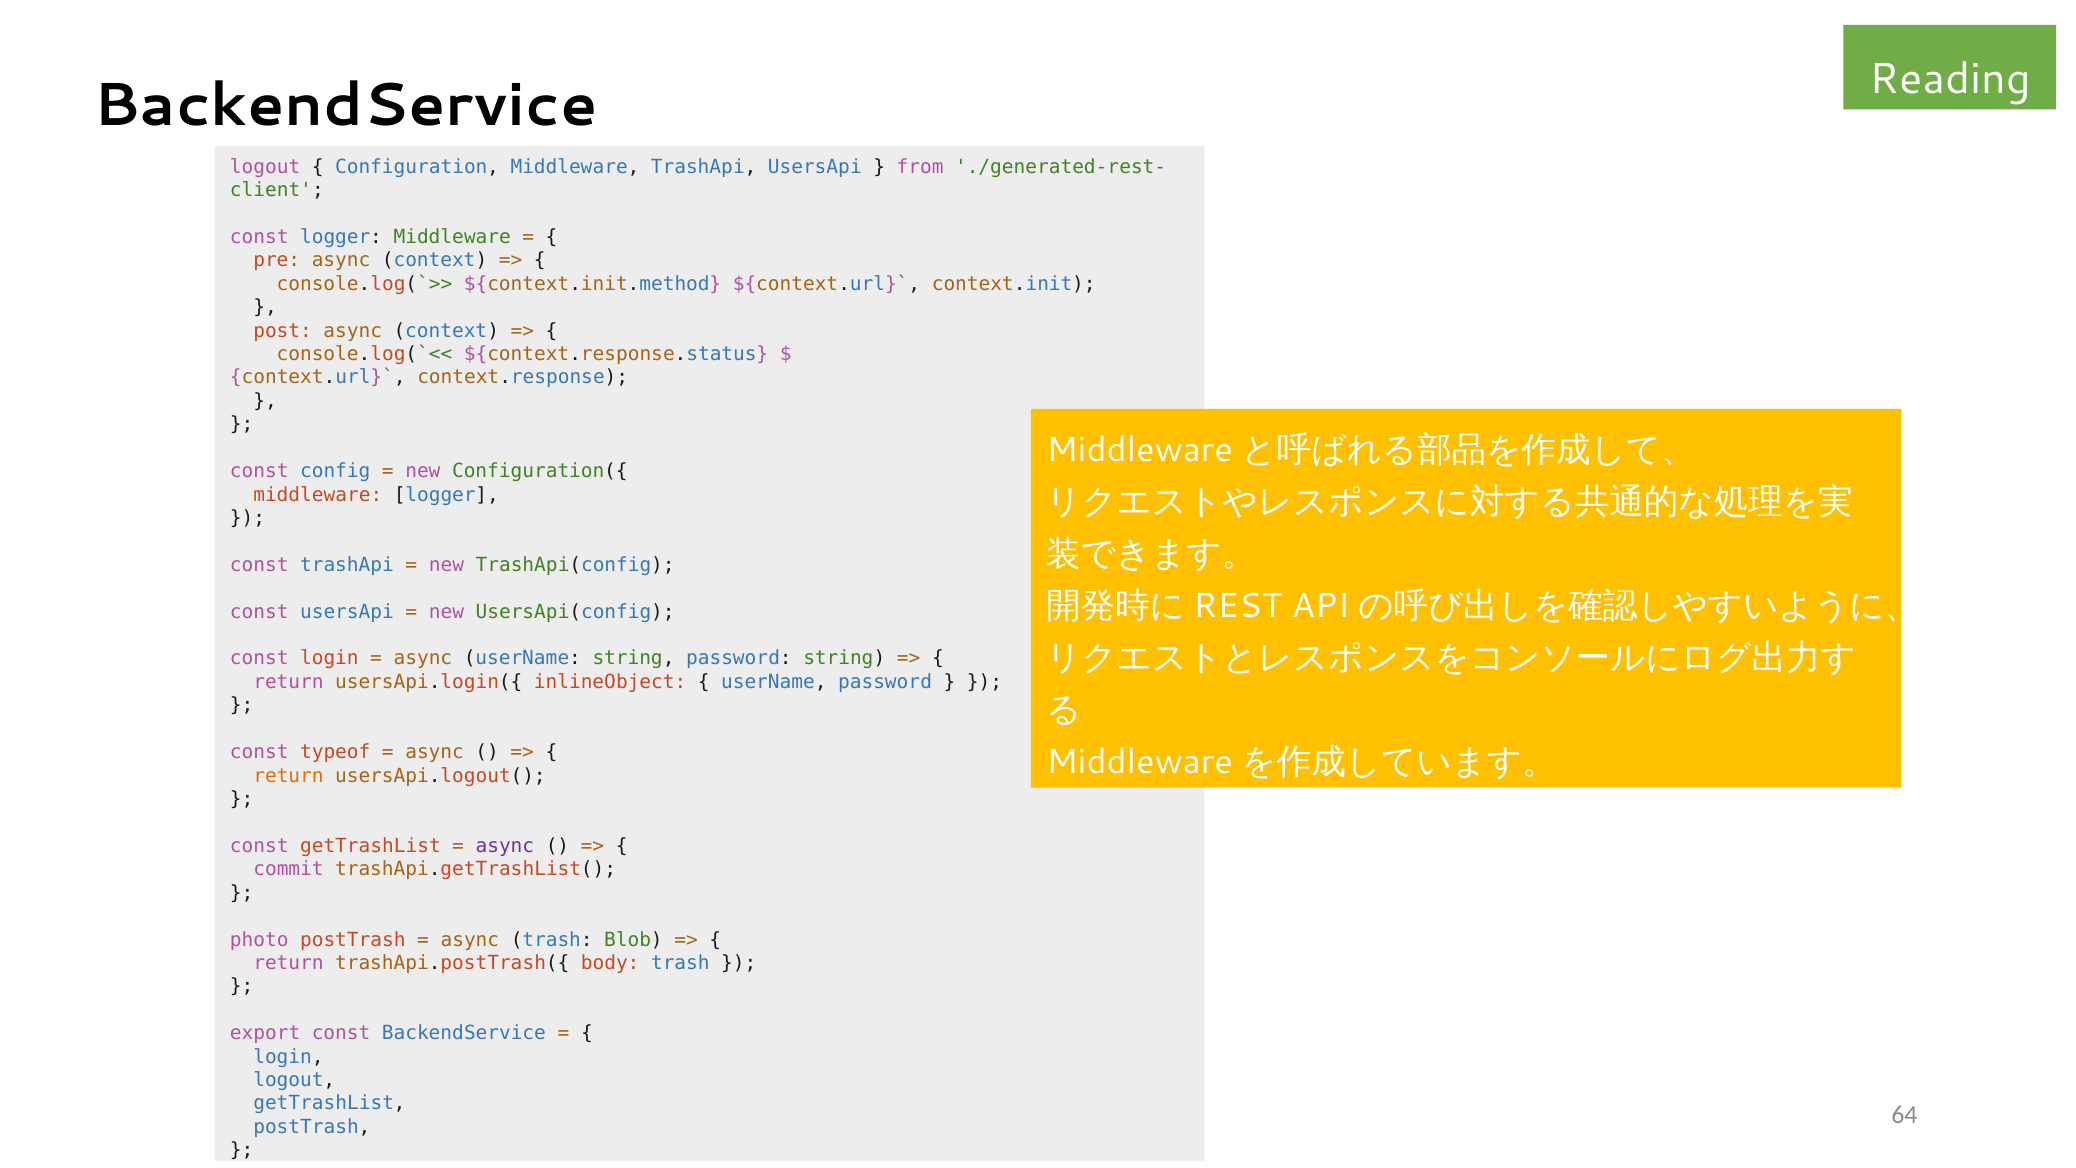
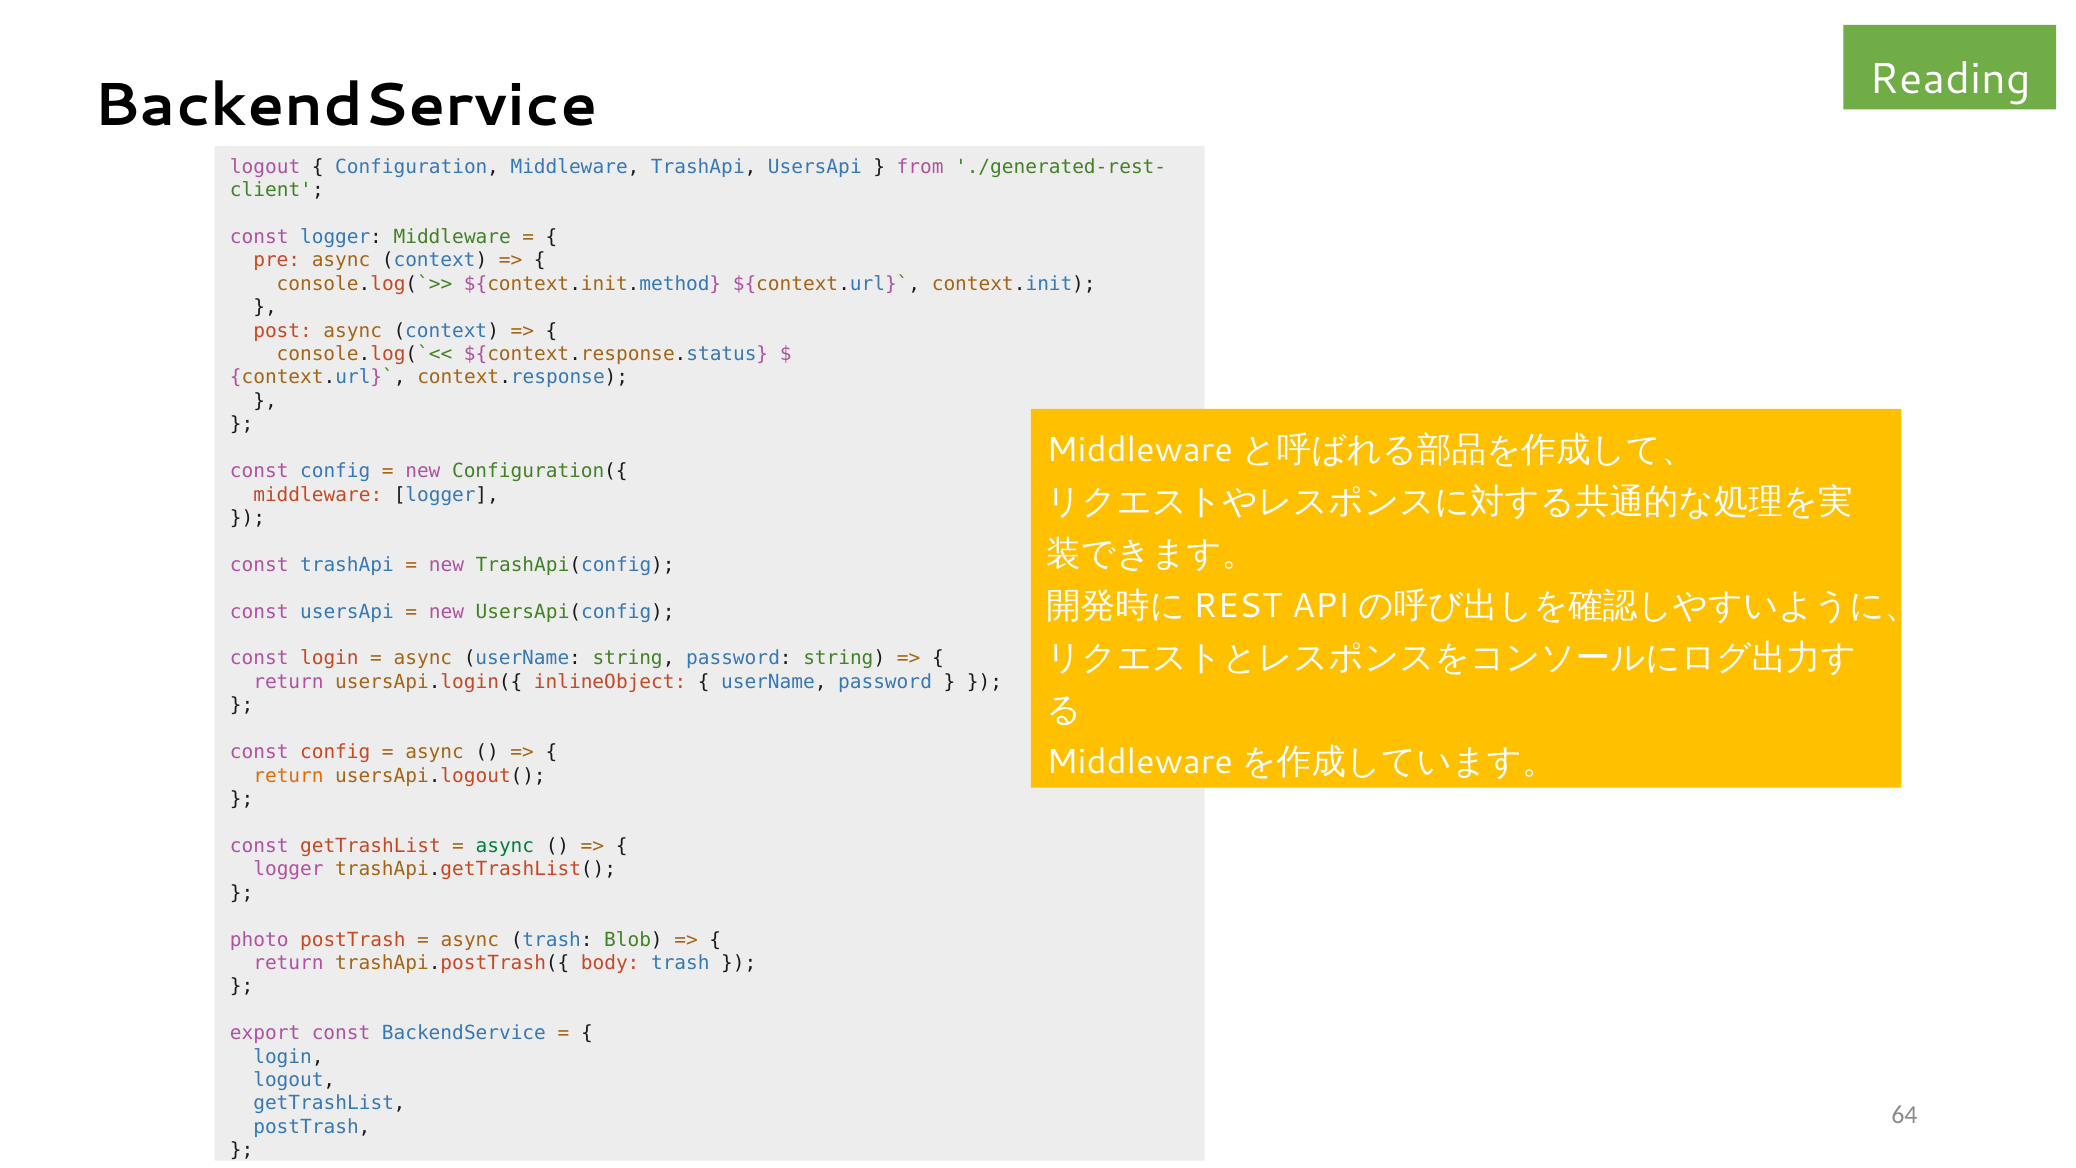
typeof: typeof -> config (335, 752)
async colour: purple -> green (505, 846)
commit: commit -> logger (288, 869)
